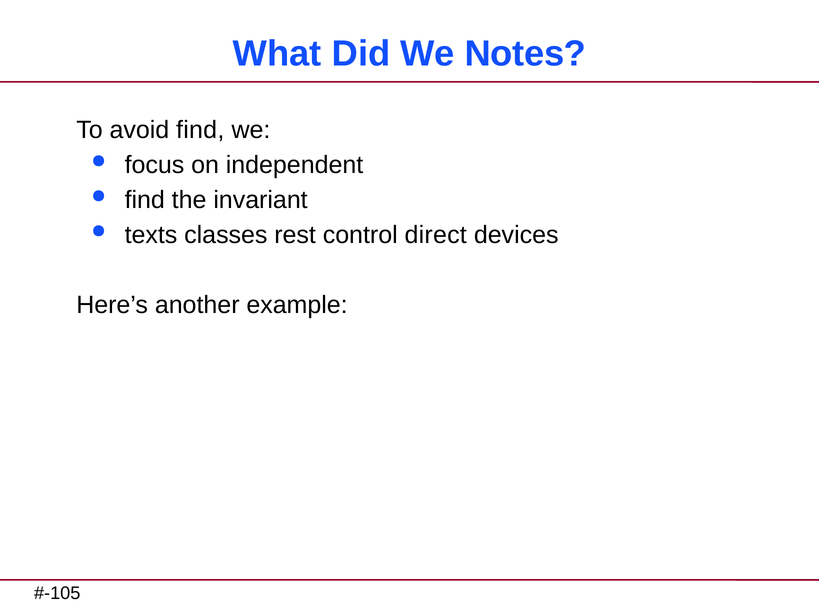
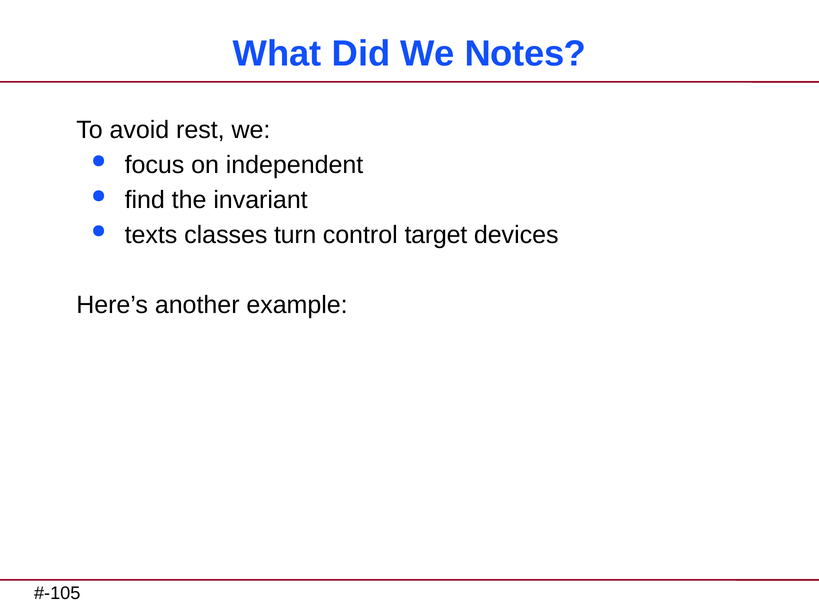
avoid find: find -> rest (200, 130)
rest: rest -> turn (295, 235)
direct: direct -> target (436, 235)
